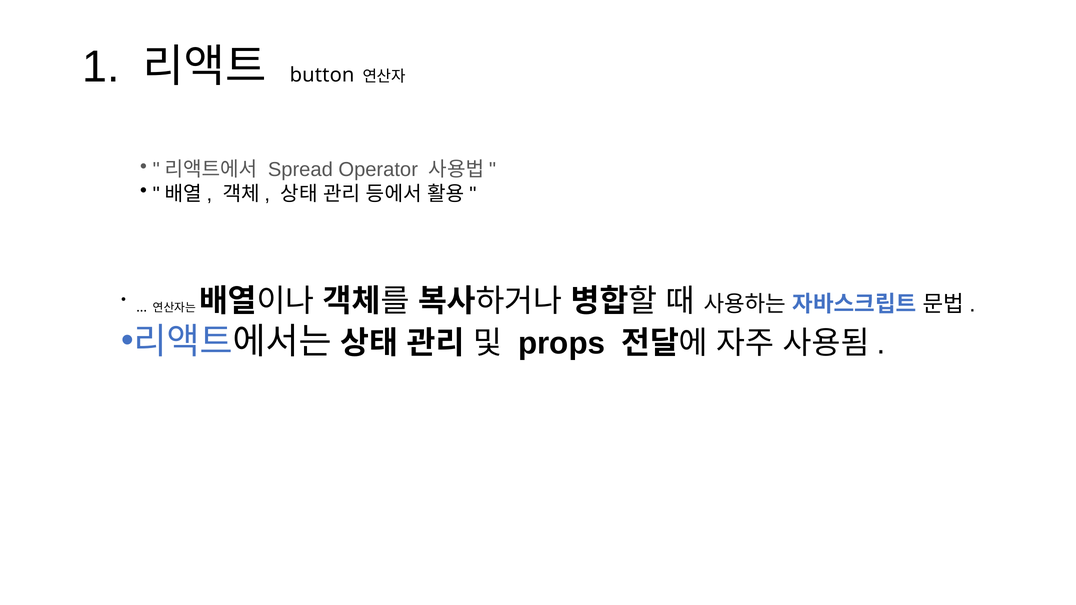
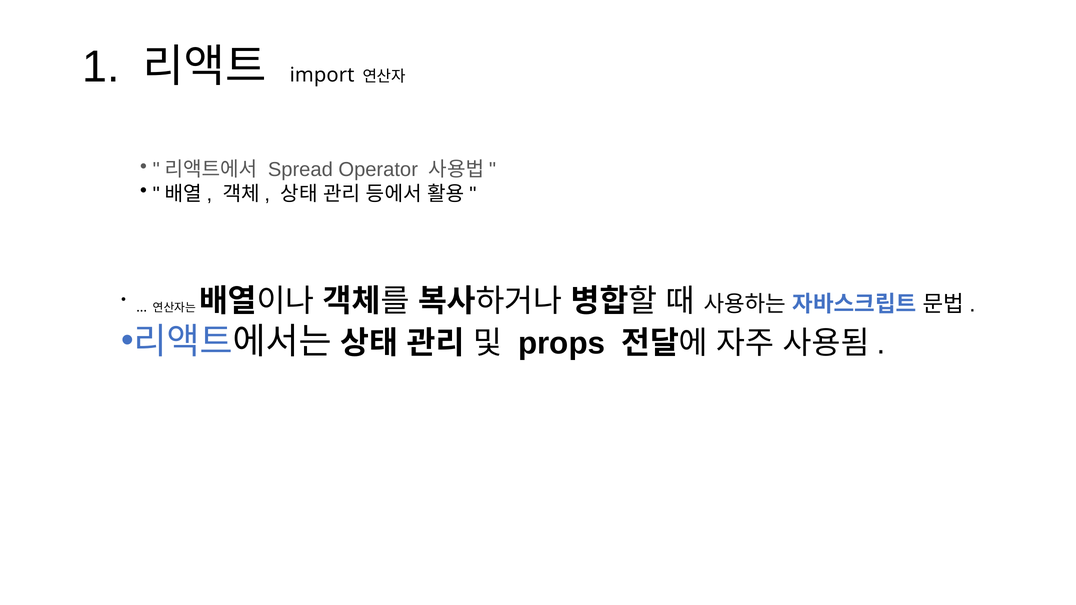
button: button -> import (322, 75)
